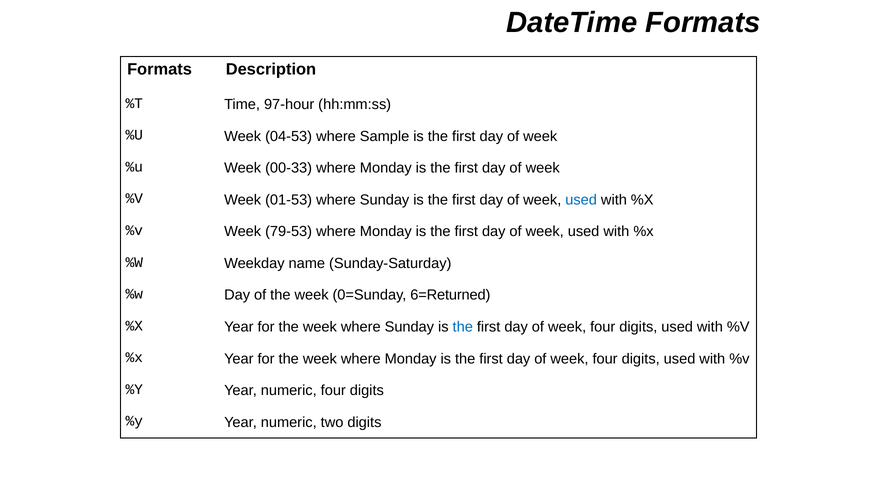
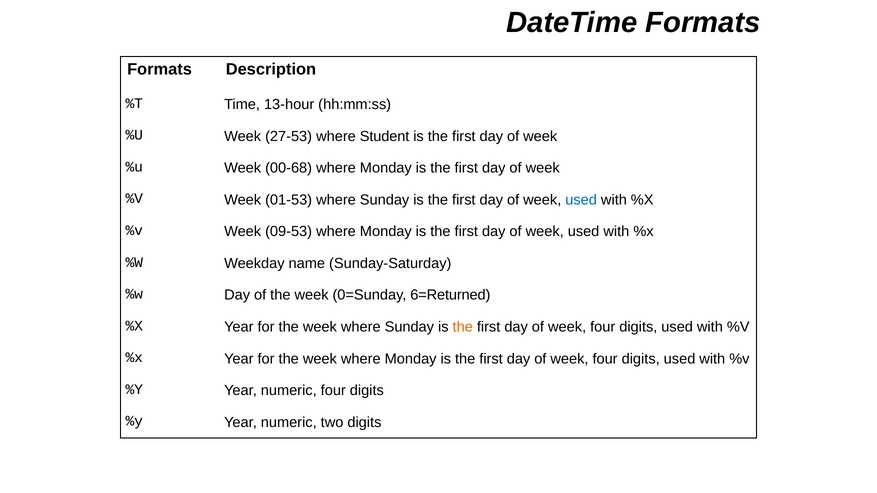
97-hour: 97-hour -> 13-hour (289, 105)
04-53: 04-53 -> 27-53 (289, 136)
Sample: Sample -> Student (385, 136)
00-33: 00-33 -> 00-68 (289, 168)
79-53: 79-53 -> 09-53 (289, 232)
the colour: blue -> orange (463, 327)
